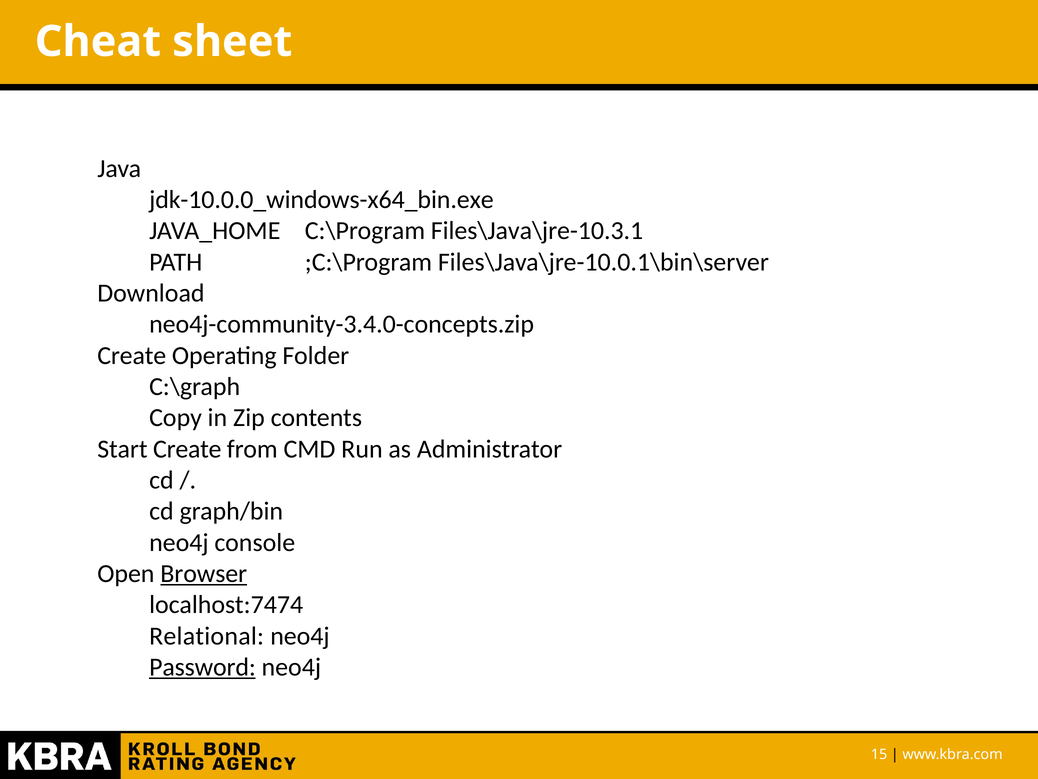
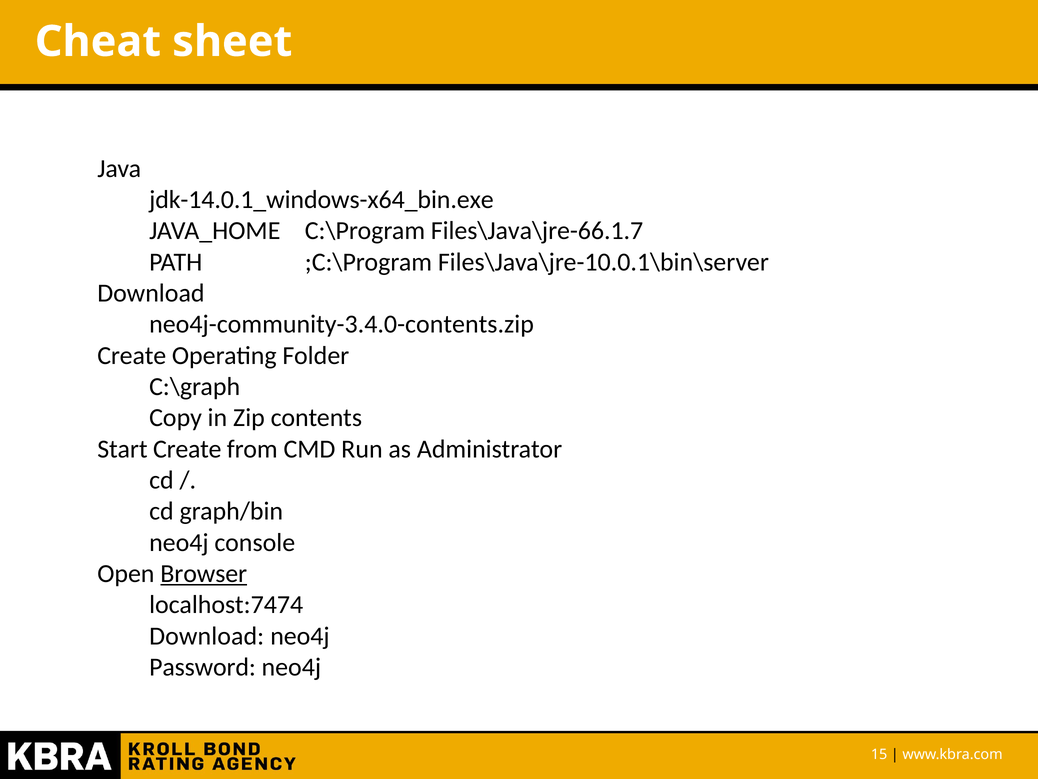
jdk-10.0.0_windows-x64_bin.exe: jdk-10.0.0_windows-x64_bin.exe -> jdk-14.0.1_windows-x64_bin.exe (321, 200)
Files\Java\jre-10.3.1: Files\Java\jre-10.3.1 -> Files\Java\jre-66.1.7 (537, 231)
neo4j-community-3.4.0-concepts.zip: neo4j-community-3.4.0-concepts.zip -> neo4j-community-3.4.0-contents.zip (342, 324)
Relational: Relational -> Download (207, 636)
Password underline: present -> none (202, 667)
